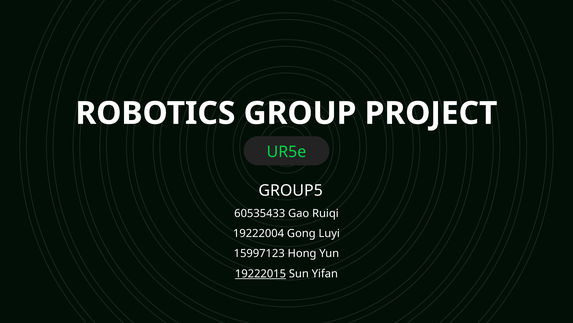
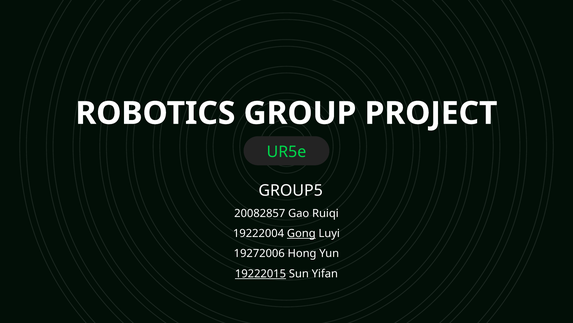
60535433: 60535433 -> 20082857 (260, 213)
Gong underline: none -> present (301, 233)
15997123: 15997123 -> 19272006 (259, 253)
